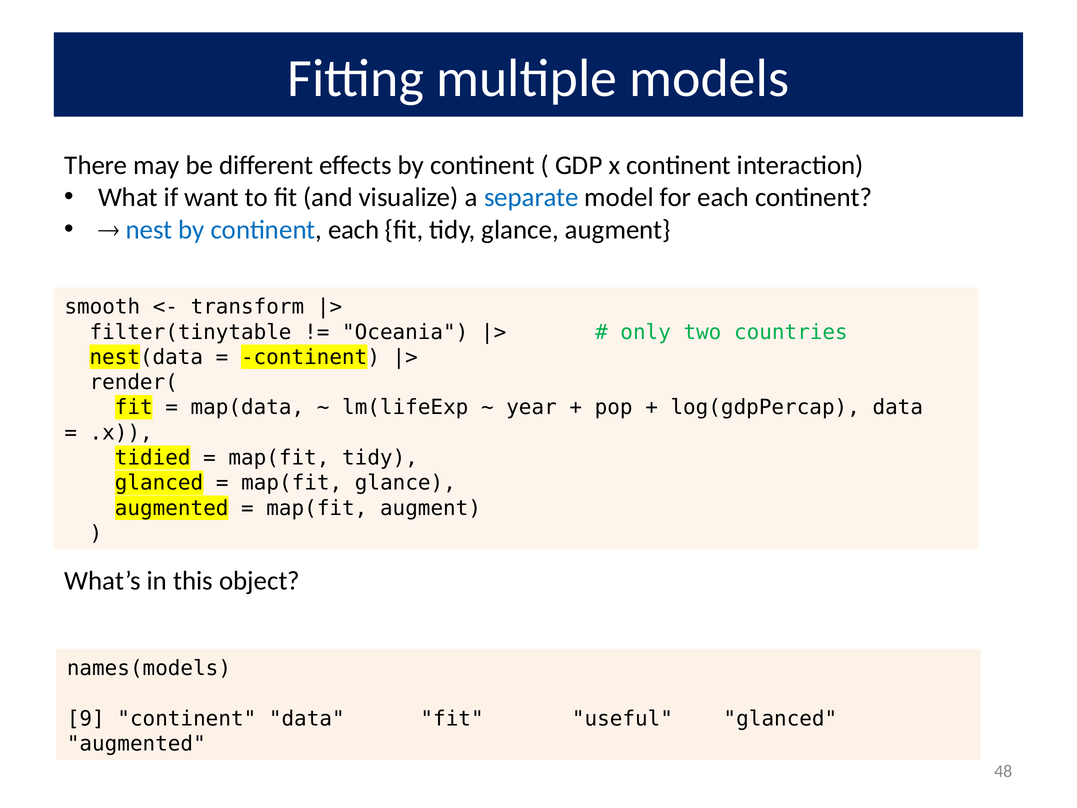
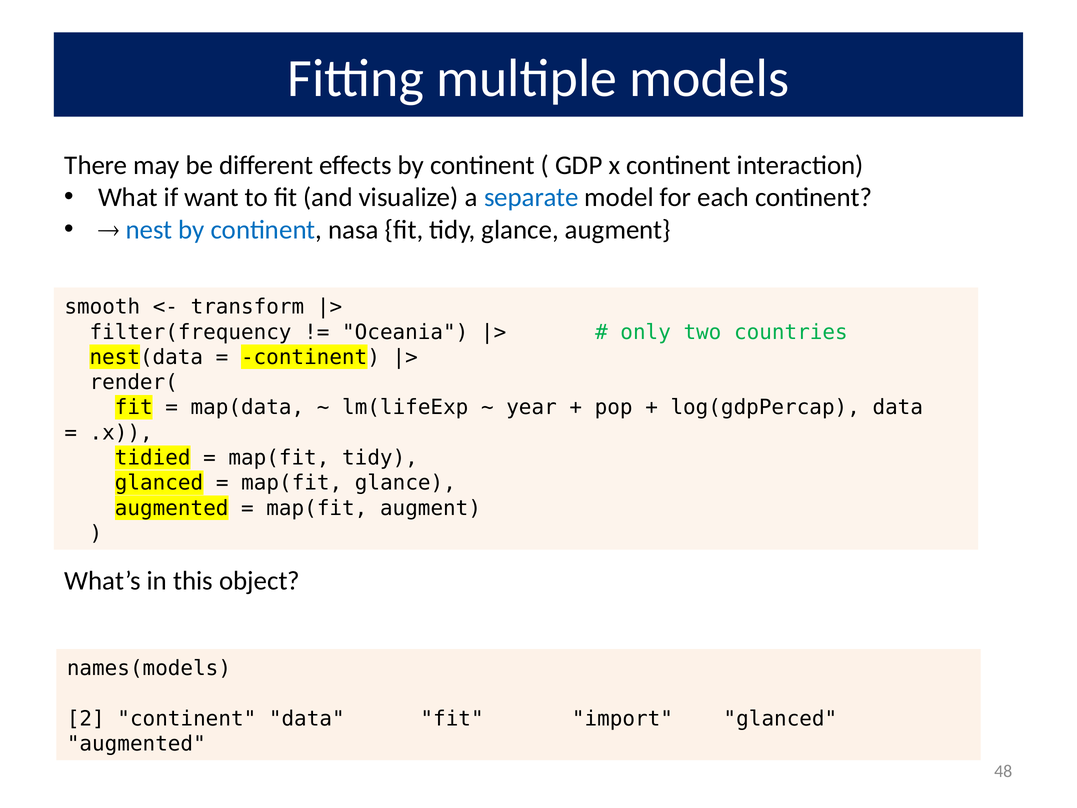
continent each: each -> nasa (354, 230)
filter(tinytable: filter(tinytable -> filter(frequency (191, 332)
9: 9 -> 2 (86, 718)
useful: useful -> import (622, 718)
